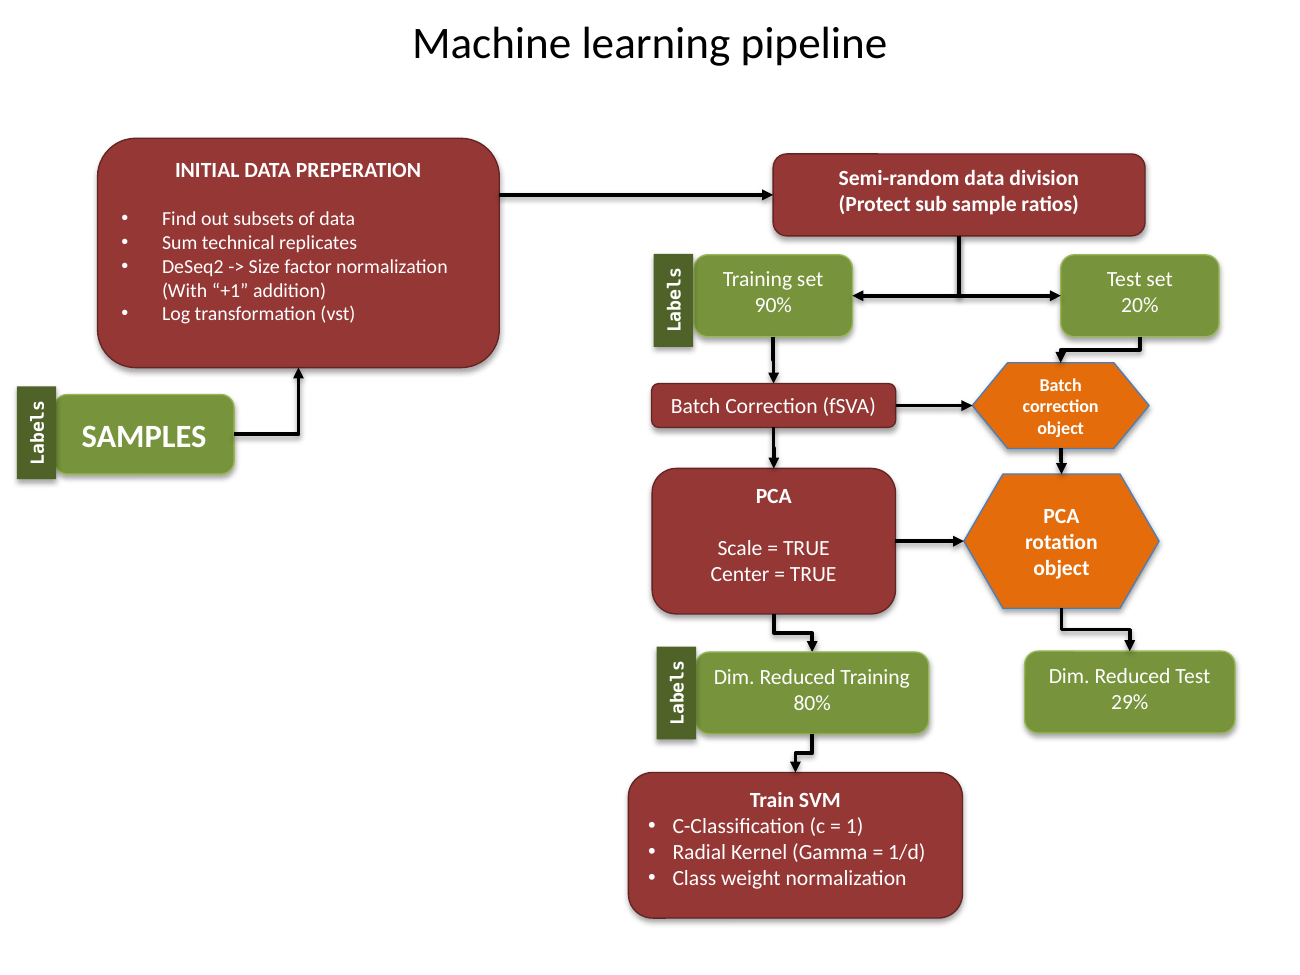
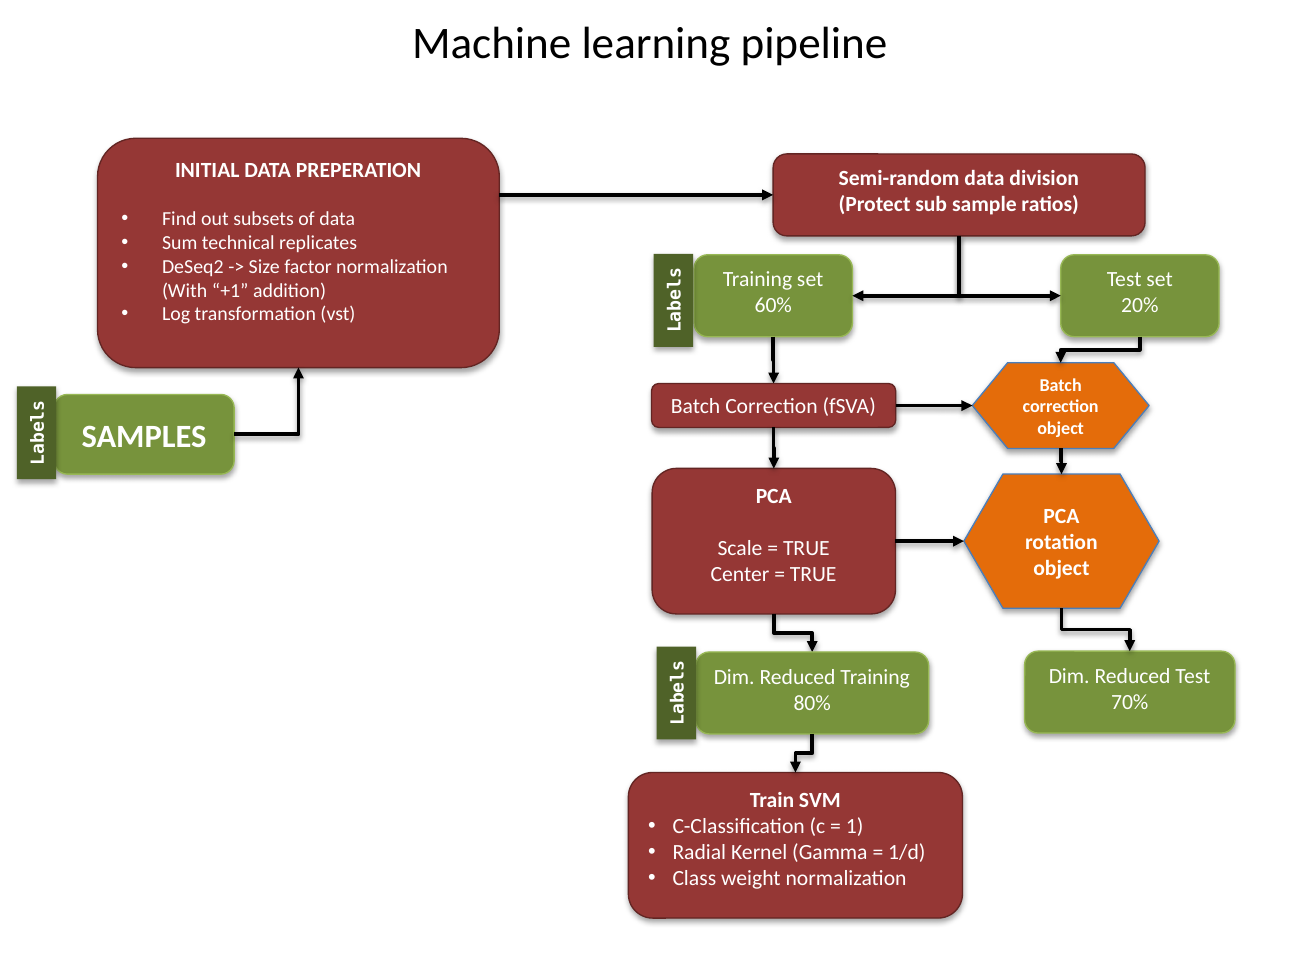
90%: 90% -> 60% (773, 306)
29%: 29% -> 70% (1130, 702)
